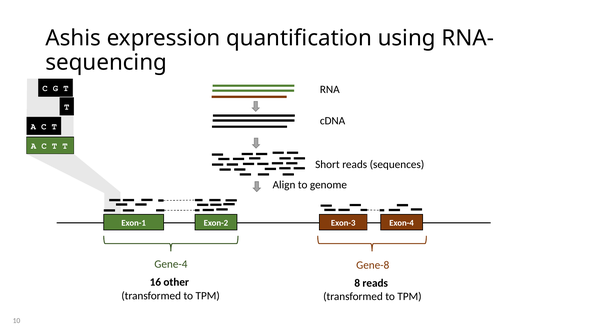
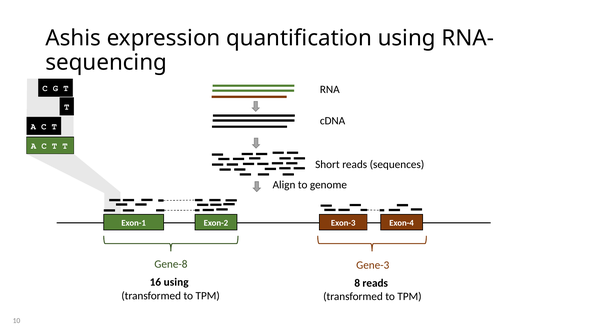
Gene-4: Gene-4 -> Gene-8 (171, 264)
Gene-8: Gene-8 -> Gene-3 (373, 265)
16 other: other -> using (176, 282)
